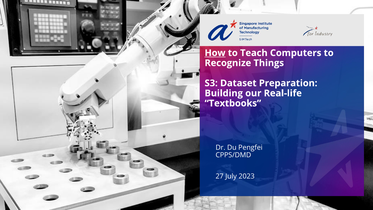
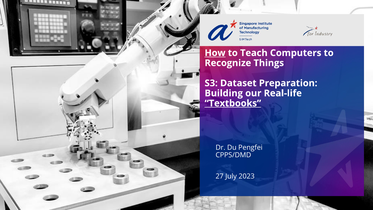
Textbooks underline: none -> present (233, 103)
